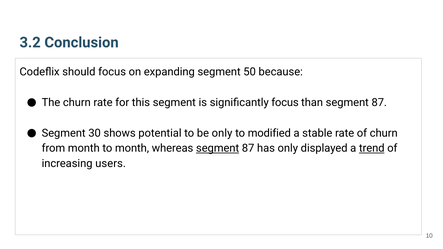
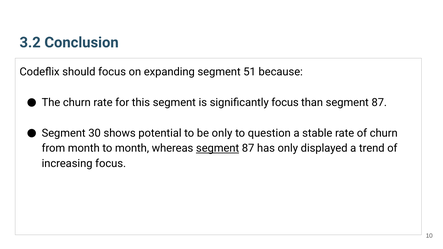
50: 50 -> 51 (250, 72)
modified: modified -> question (269, 133)
trend underline: present -> none (372, 148)
increasing users: users -> focus (111, 164)
